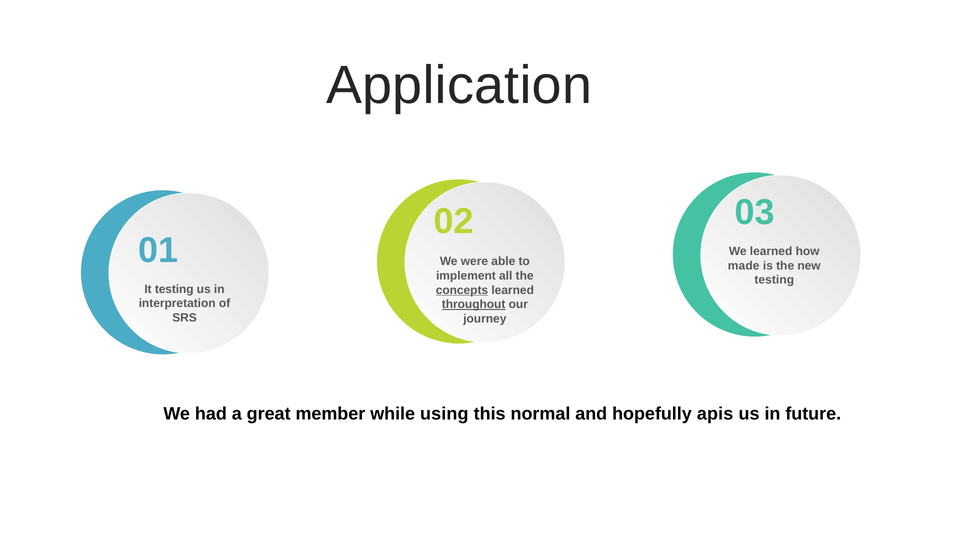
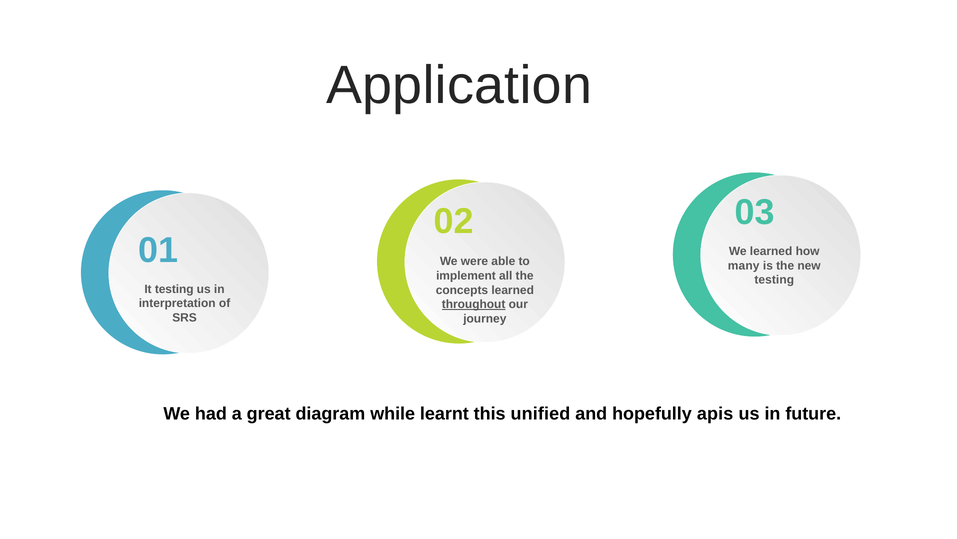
made: made -> many (744, 265)
concepts underline: present -> none (462, 290)
member: member -> diagram (330, 413)
using: using -> learnt (444, 413)
normal: normal -> unified (540, 413)
